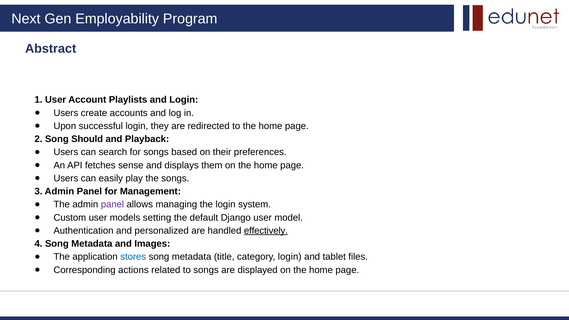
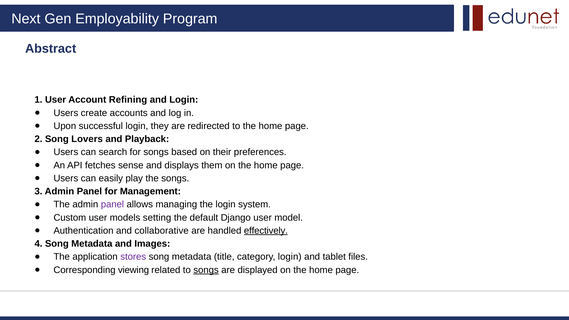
Playlists: Playlists -> Refining (128, 100)
Should: Should -> Lovers (87, 139)
personalized: personalized -> collaborative (162, 231)
stores colour: blue -> purple (133, 257)
actions: actions -> viewing (134, 270)
songs underline: none -> present (206, 270)
